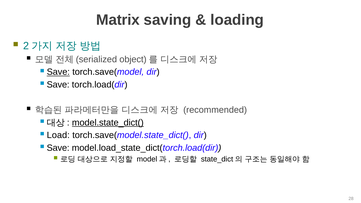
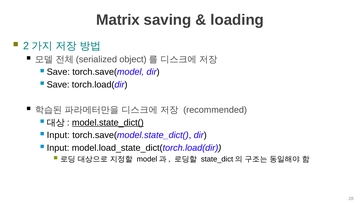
Save underline: present -> none (58, 72)
Load: Load -> Input (58, 135)
Save: Save -> Input (58, 148)
